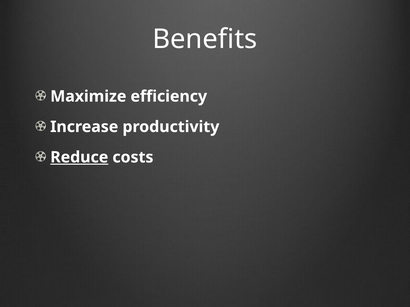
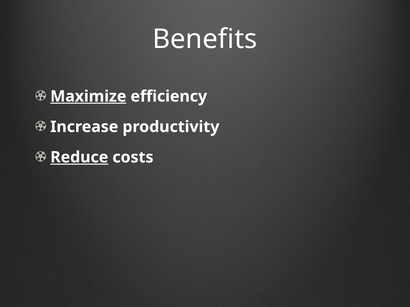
Maximize underline: none -> present (88, 97)
